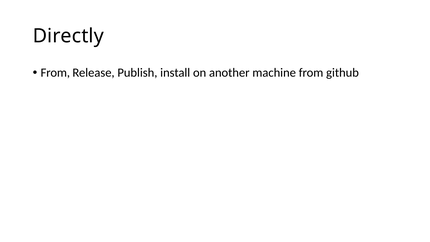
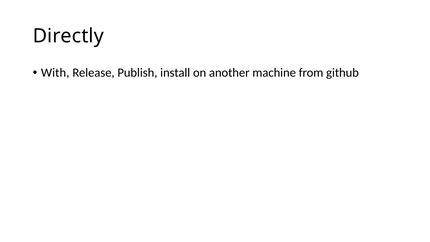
From: From -> With (55, 73)
